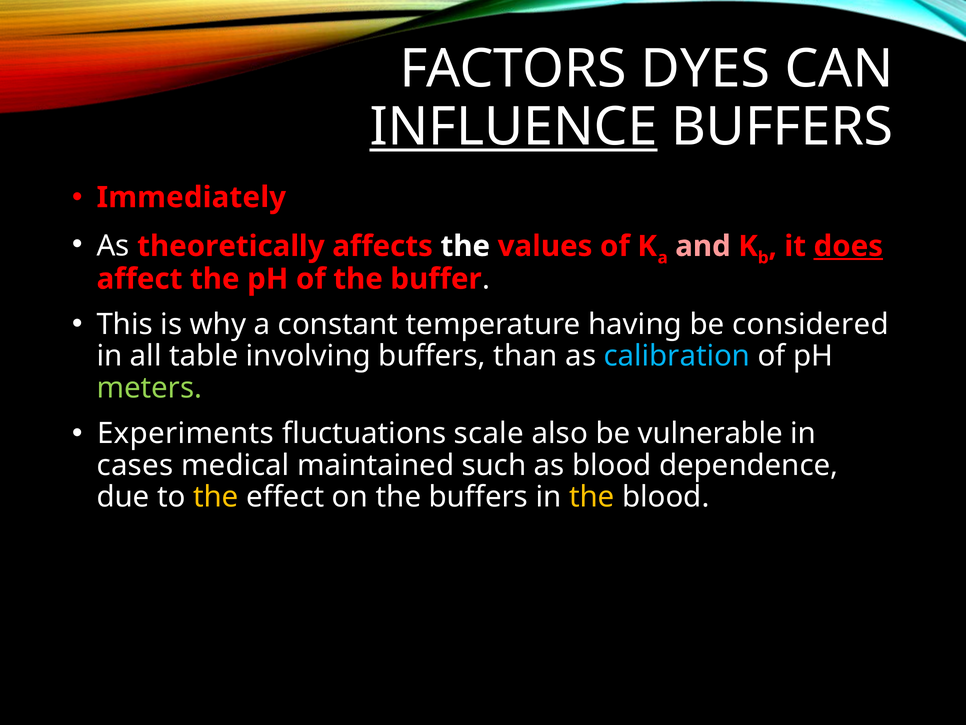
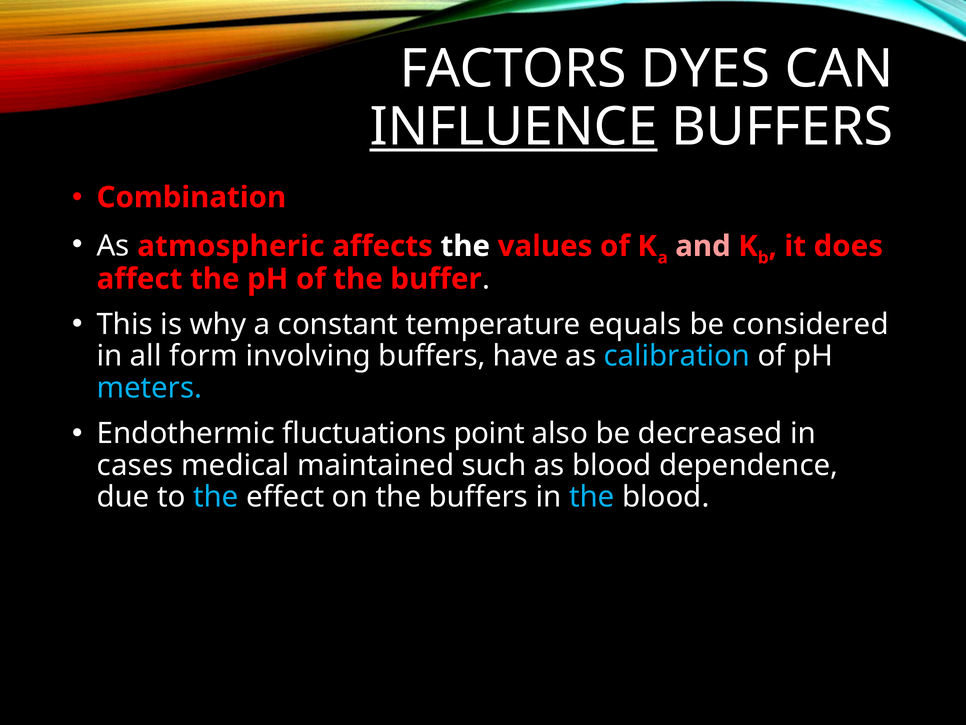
Immediately: Immediately -> Combination (191, 197)
theoretically: theoretically -> atmospheric (231, 246)
does underline: present -> none (848, 246)
having: having -> equals (635, 324)
table: table -> form (204, 356)
than: than -> have (526, 356)
meters colour: light green -> light blue (149, 388)
Experiments: Experiments -> Endothermic (186, 433)
scale: scale -> point (489, 433)
vulnerable: vulnerable -> decreased (710, 433)
the colour: yellow -> light blue (216, 497)
the colour: yellow -> light blue (592, 497)
